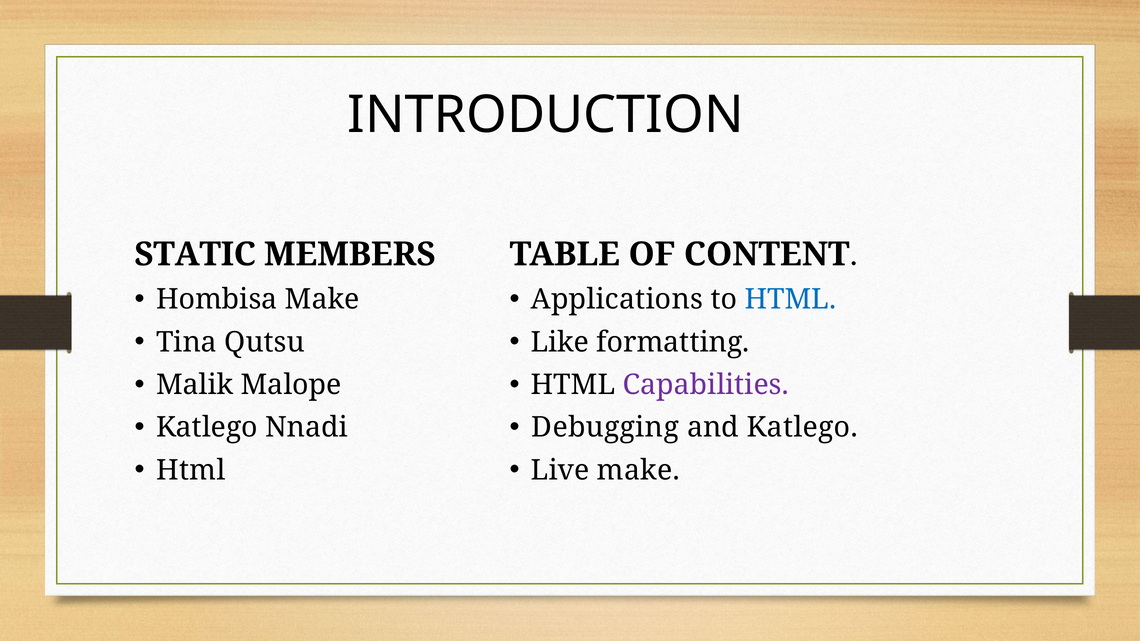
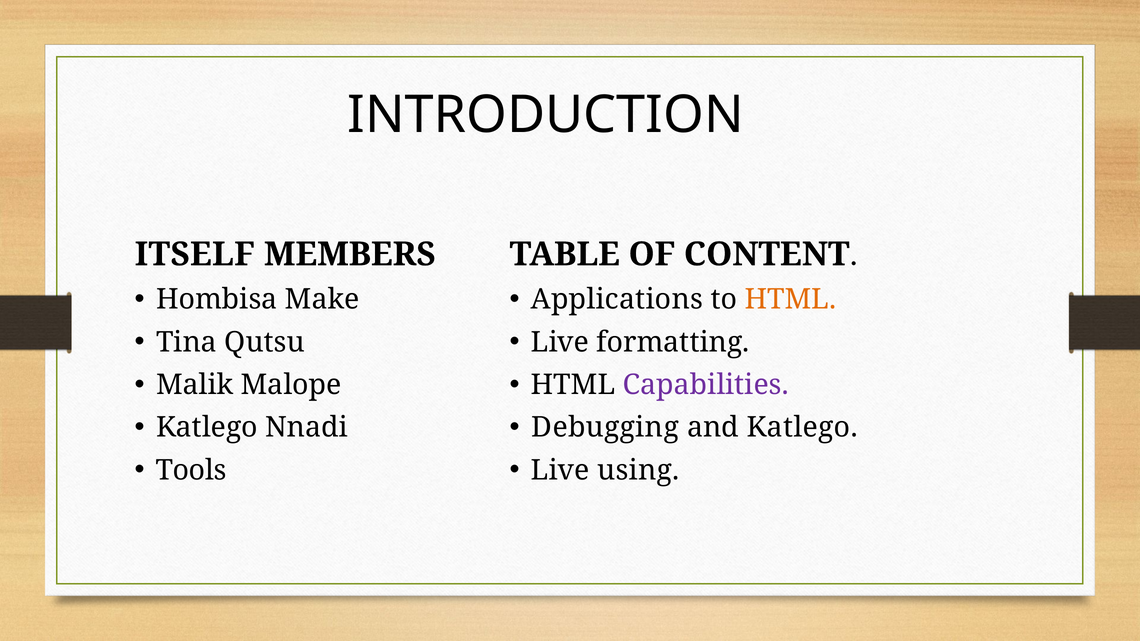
STATIC: STATIC -> ITSELF (195, 254)
HTML colour: blue -> orange (790, 300)
Like: Like -> Live (560, 342)
Html: Html -> Tools (191, 470)
Live make: make -> using (638, 470)
